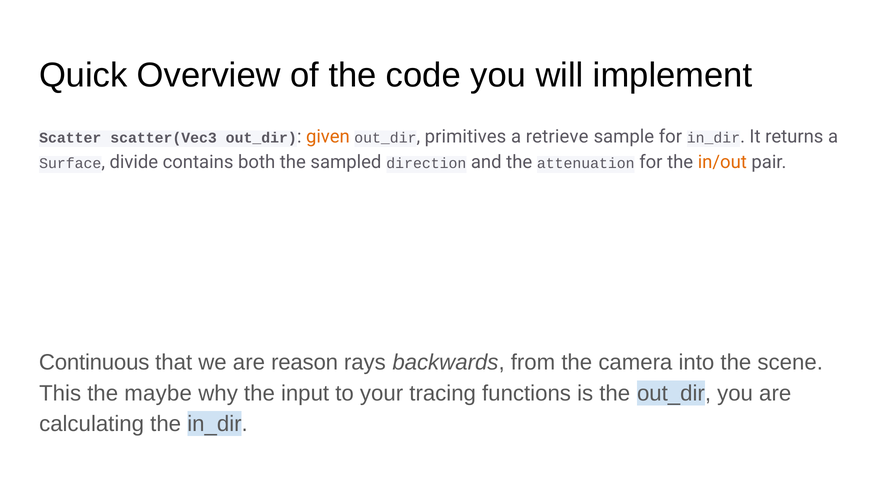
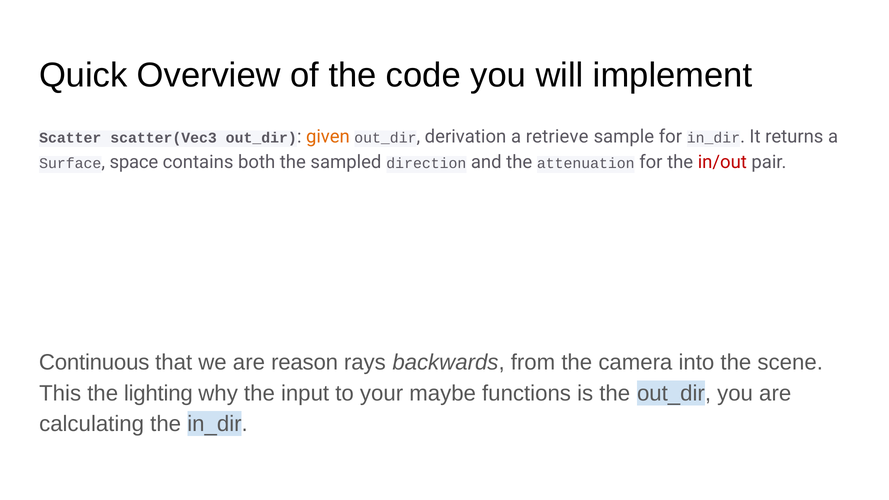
primitives: primitives -> derivation (466, 137)
divide: divide -> space (134, 162)
in/out colour: orange -> red (722, 162)
maybe: maybe -> lighting (158, 393)
tracing: tracing -> maybe (443, 393)
